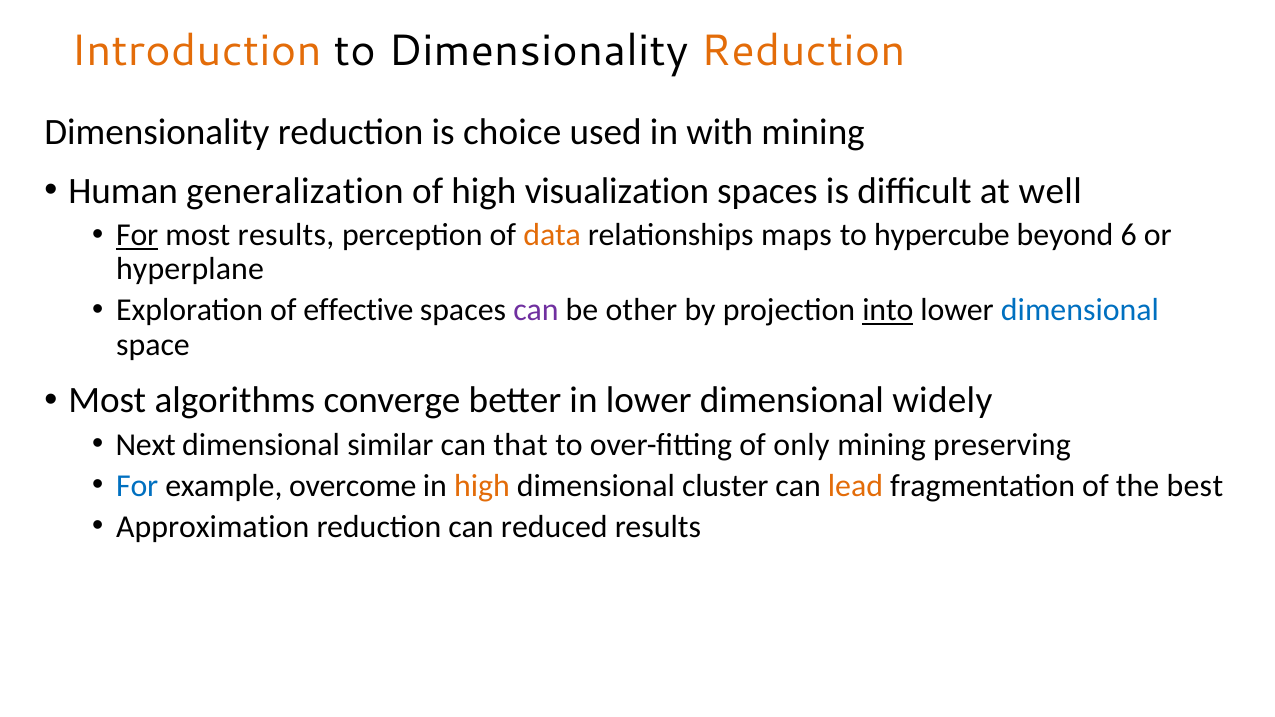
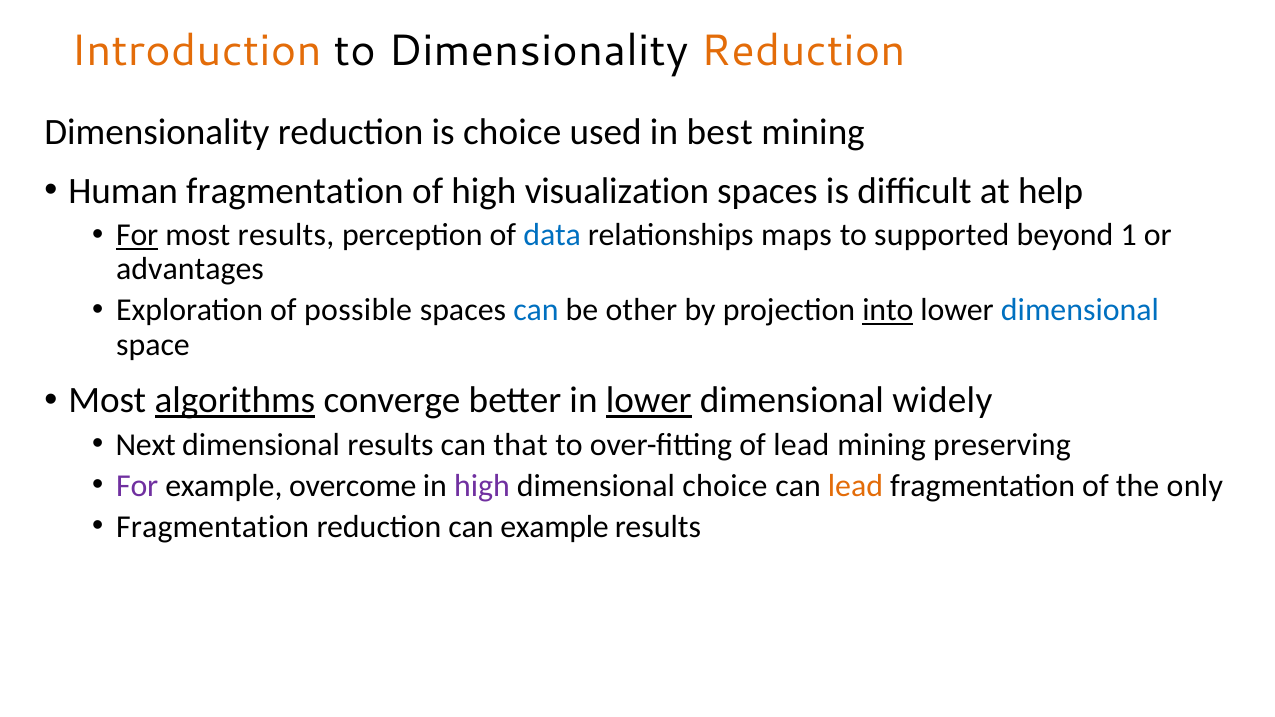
with: with -> best (720, 132)
Human generalization: generalization -> fragmentation (295, 191)
well: well -> help (1051, 191)
data colour: orange -> blue (552, 235)
hypercube: hypercube -> supported (942, 235)
6: 6 -> 1 (1129, 235)
hyperplane: hyperplane -> advantages (190, 269)
effective: effective -> possible (358, 311)
can colour: purple -> blue (536, 311)
algorithms underline: none -> present (235, 401)
lower underline: none -> present (649, 401)
dimensional similar: similar -> results (390, 445)
of only: only -> lead (801, 445)
For colour: blue -> purple (137, 486)
high colour: orange -> purple (482, 486)
dimensional cluster: cluster -> choice (725, 486)
best: best -> only (1195, 486)
Approximation: Approximation -> Fragmentation (213, 527)
can reduced: reduced -> example (554, 527)
